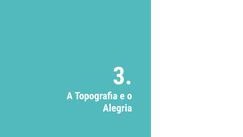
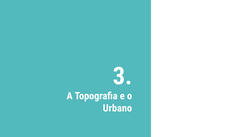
Alegria: Alegria -> Urbano (117, 108)
